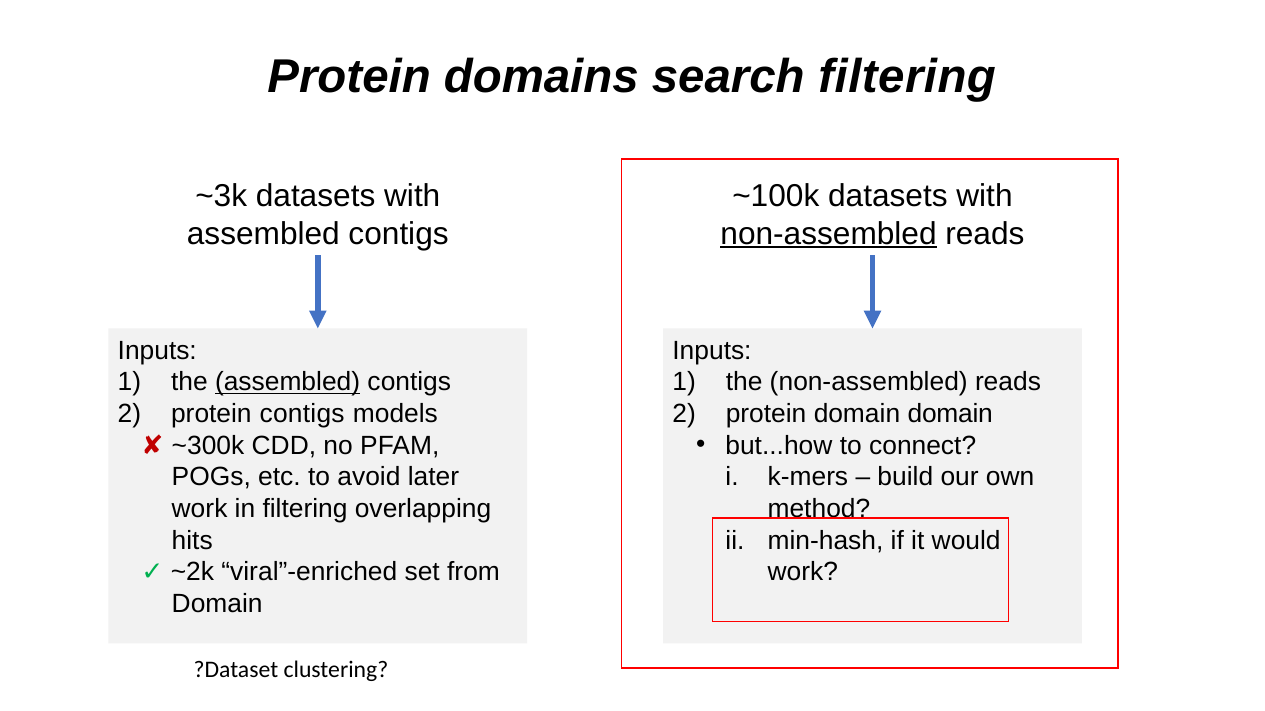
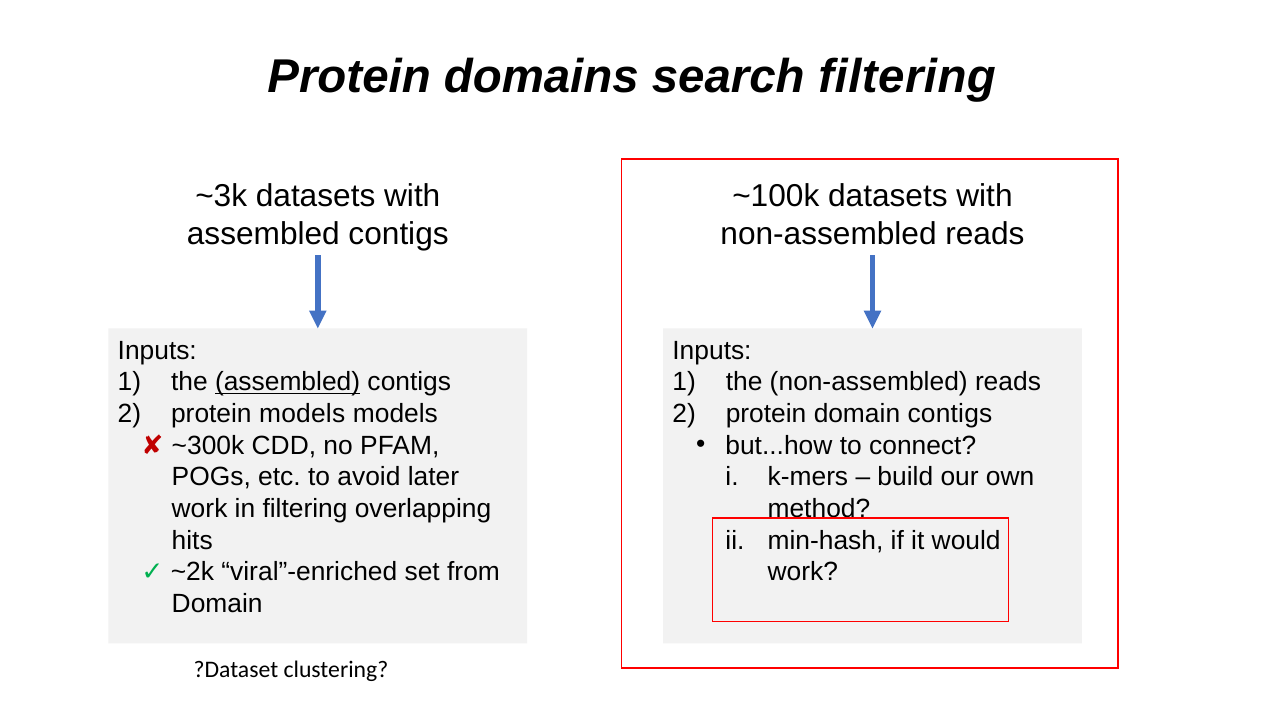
non-assembled underline: present -> none (829, 234)
protein contigs: contigs -> models (302, 414)
domain domain: domain -> contigs (950, 414)
